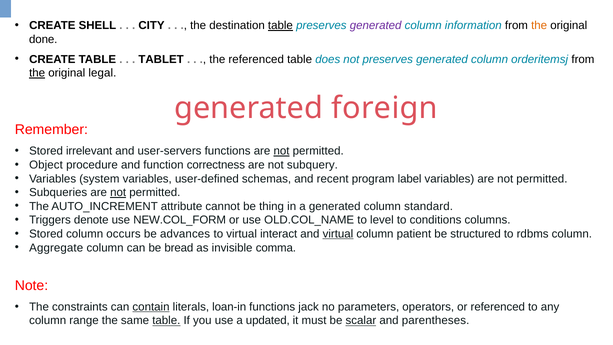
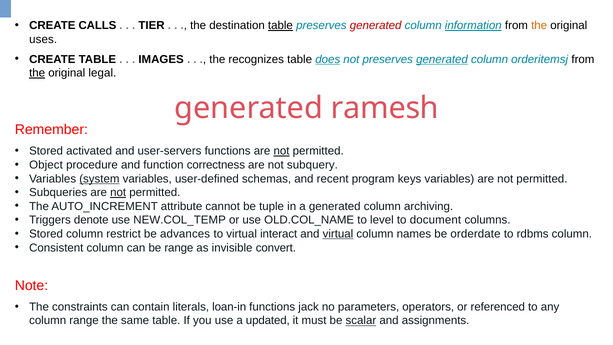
SHELL: SHELL -> CALLS (97, 25)
CITY: CITY -> TIER (152, 25)
generated colour: purple -> red (376, 25)
information underline: none -> present (473, 25)
done: done -> uses (43, 39)
TABLET: TABLET -> IMAGES (161, 59)
the referenced: referenced -> recognizes (256, 59)
does underline: none -> present (328, 59)
generated underline: none -> present (442, 59)
foreign: foreign -> ramesh (385, 108)
irrelevant: irrelevant -> activated (89, 151)
system underline: none -> present (99, 179)
label: label -> keys (410, 179)
thing: thing -> tuple (272, 206)
standard: standard -> archiving (429, 206)
NEW.COL_FORM: NEW.COL_FORM -> NEW.COL_TEMP (180, 220)
conditions: conditions -> document (435, 220)
occurs: occurs -> restrict (124, 234)
patient: patient -> names (414, 234)
structured: structured -> orderdate (475, 234)
Aggregate: Aggregate -> Consistent (56, 248)
be bread: bread -> range (179, 248)
comma: comma -> convert (276, 248)
contain underline: present -> none (151, 307)
table underline: present -> none (166, 321)
parentheses: parentheses -> assignments (436, 321)
